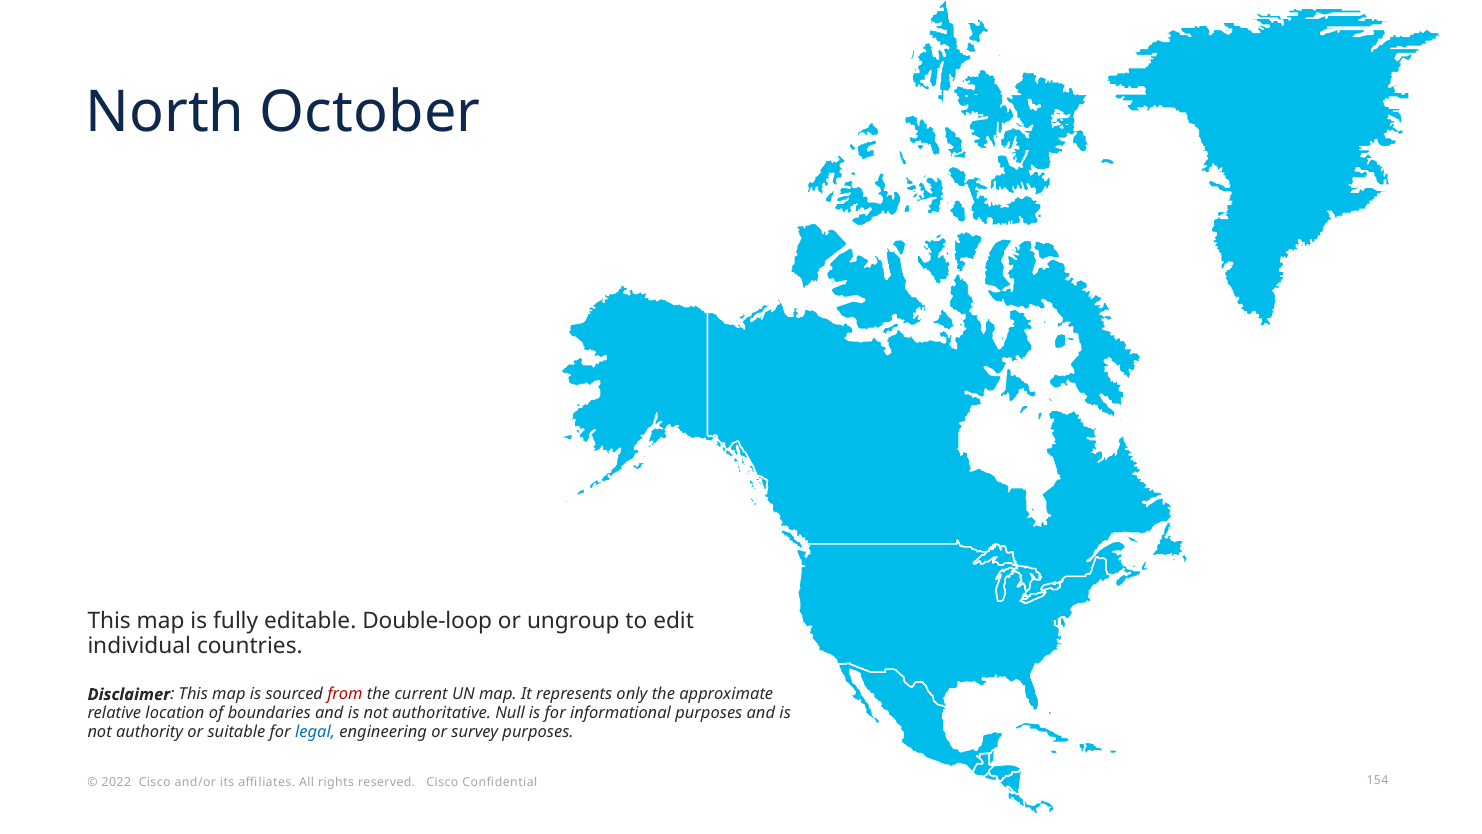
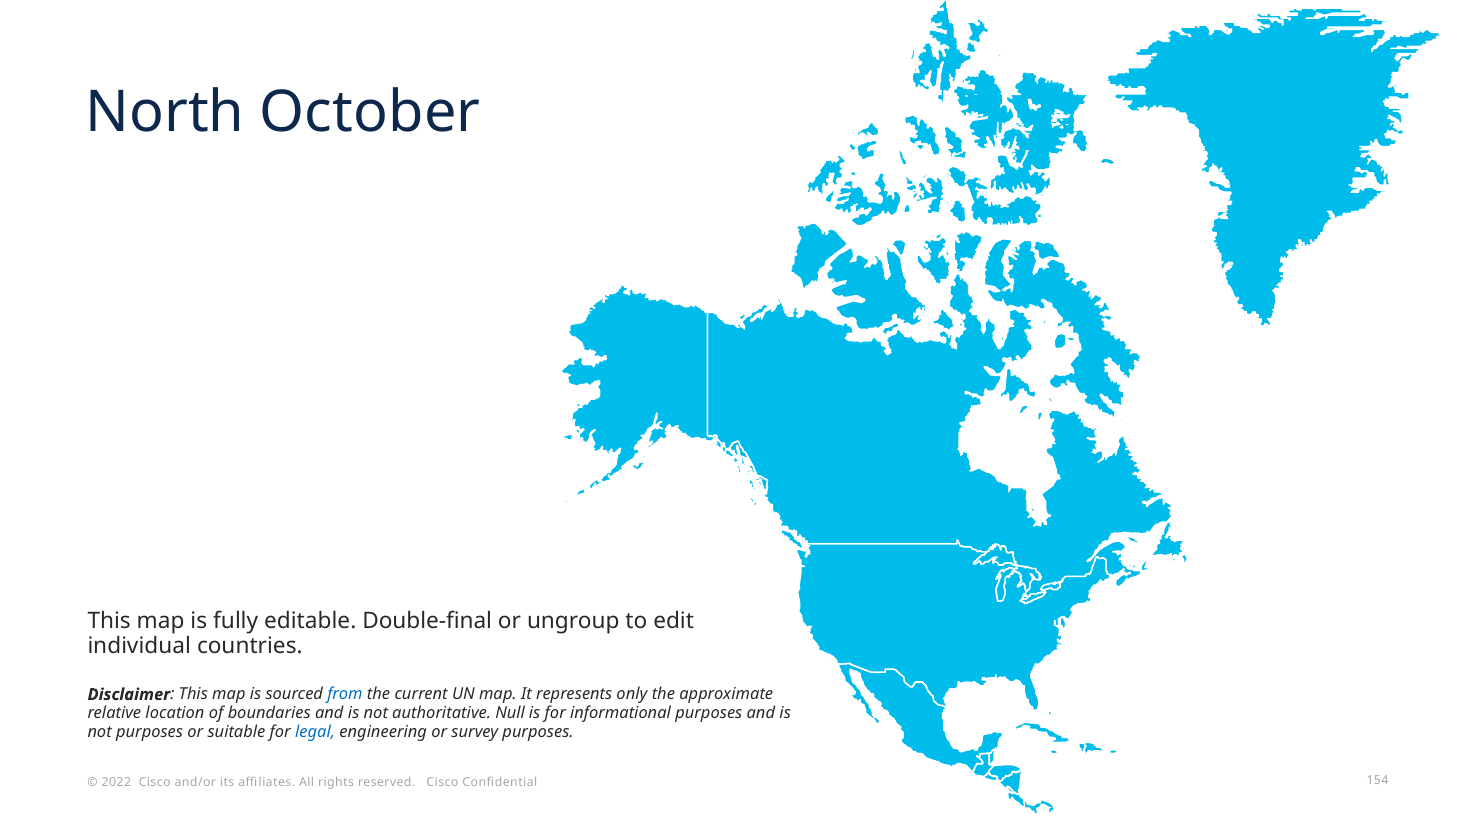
Double-loop: Double-loop -> Double-final (427, 620)
from colour: red -> blue (345, 694)
not authority: authority -> purposes (150, 732)
